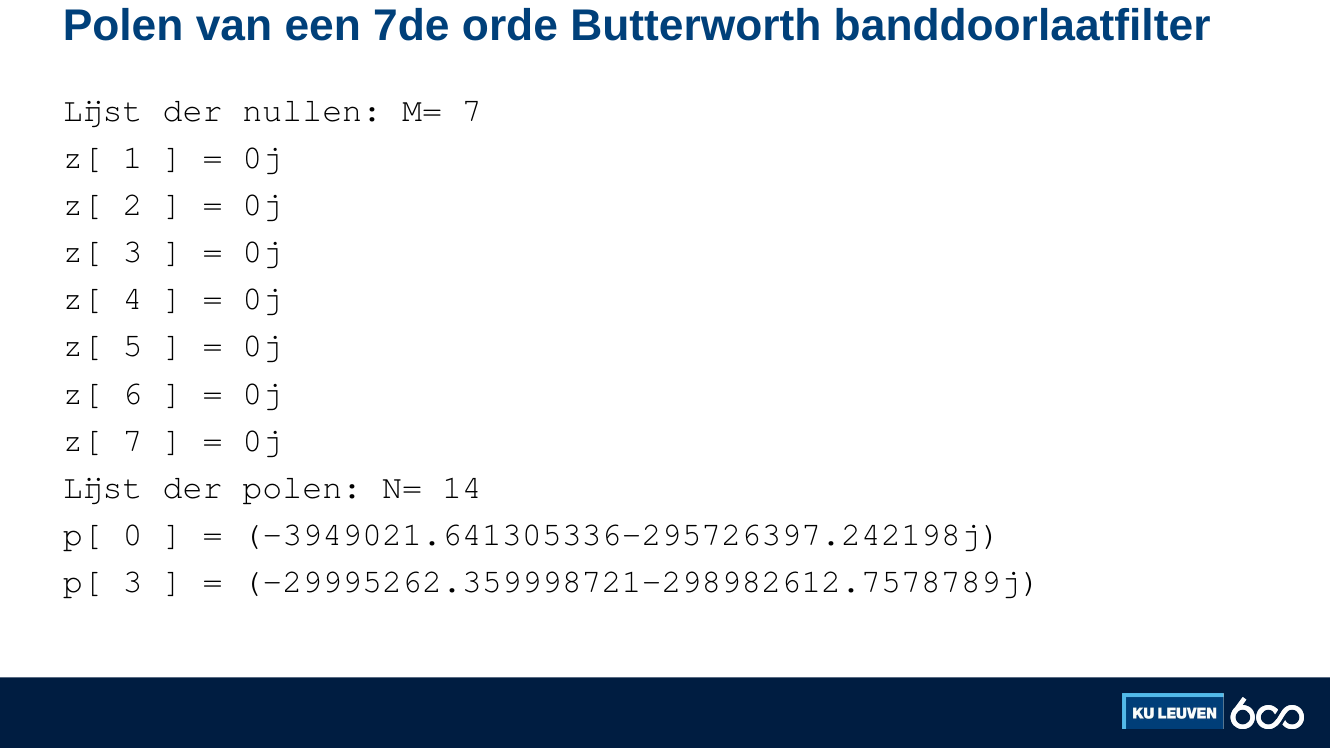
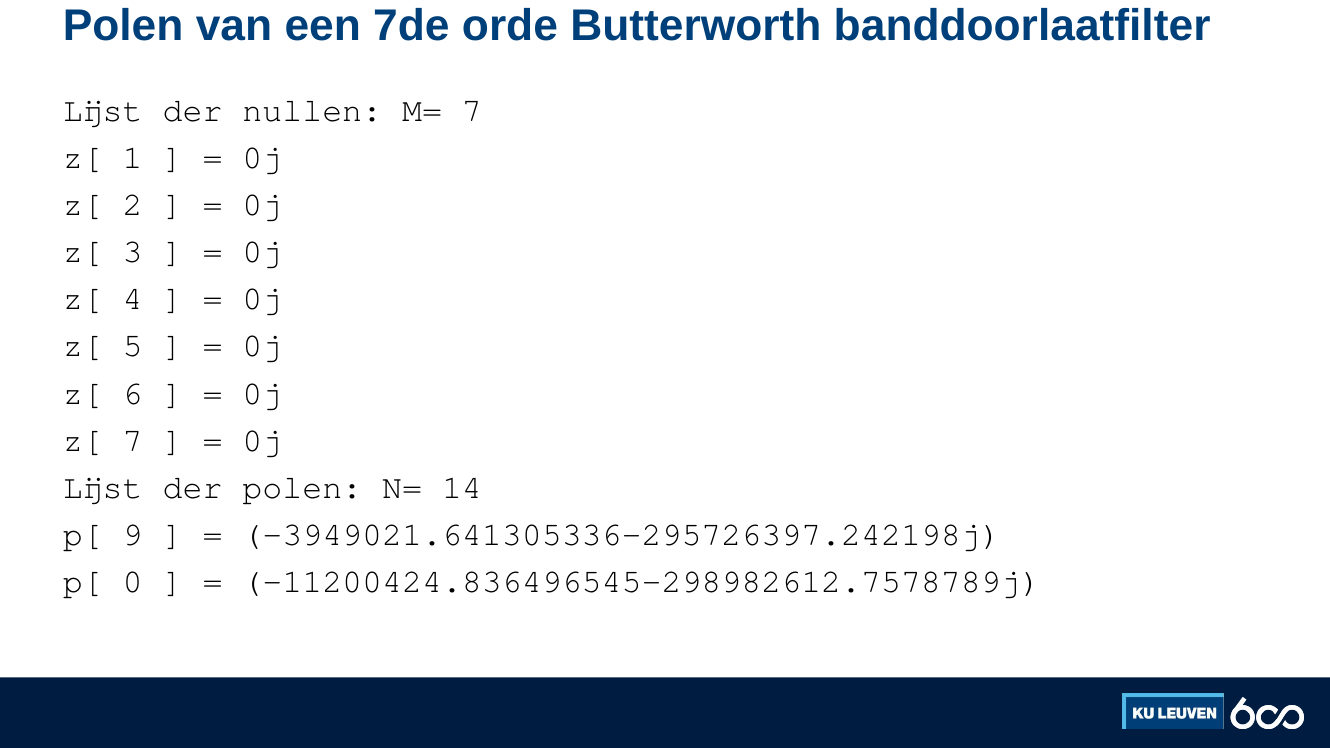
0: 0 -> 9 (133, 535)
p[ 3: 3 -> 0 (133, 582)
-29995262.359998721-298982612.7578789j: -29995262.359998721-298982612.7578789j -> -11200424.836496545-298982612.7578789j (642, 582)
